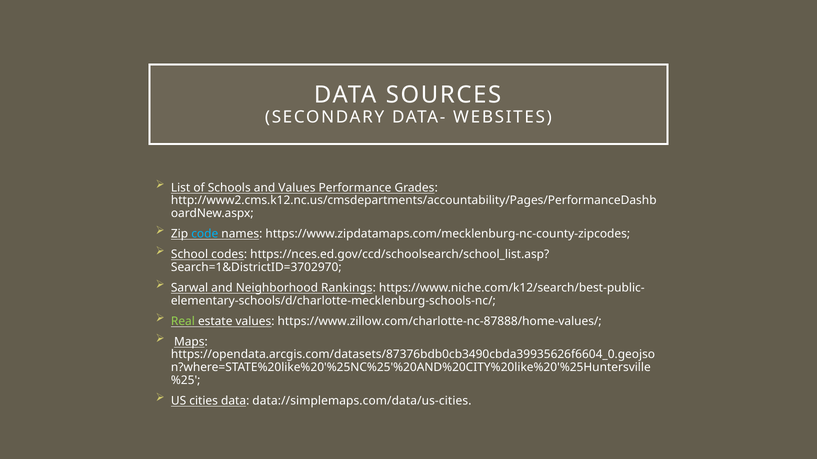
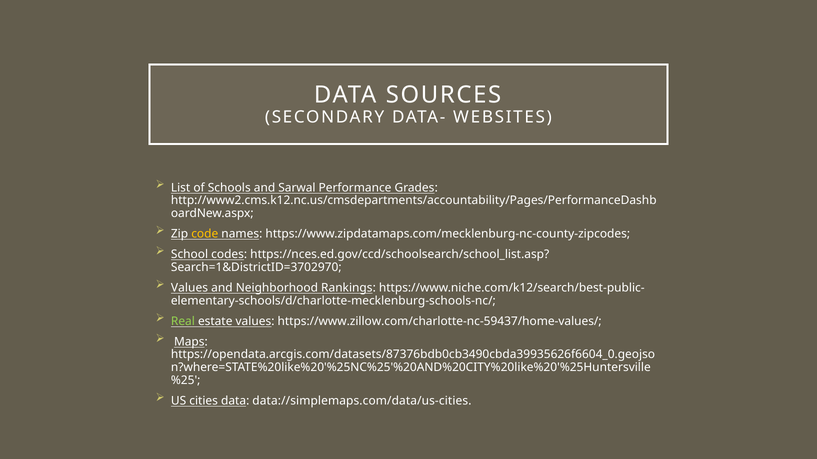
and Values: Values -> Sarwal (297, 188)
code colour: light blue -> yellow (205, 234)
Sarwal: Sarwal -> Values (190, 288)
https://www.zillow.com/charlotte-nc-87888/home-values/: https://www.zillow.com/charlotte-nc-87888/home-values/ -> https://www.zillow.com/charlotte-nc-59437/home-values/ (440, 321)
